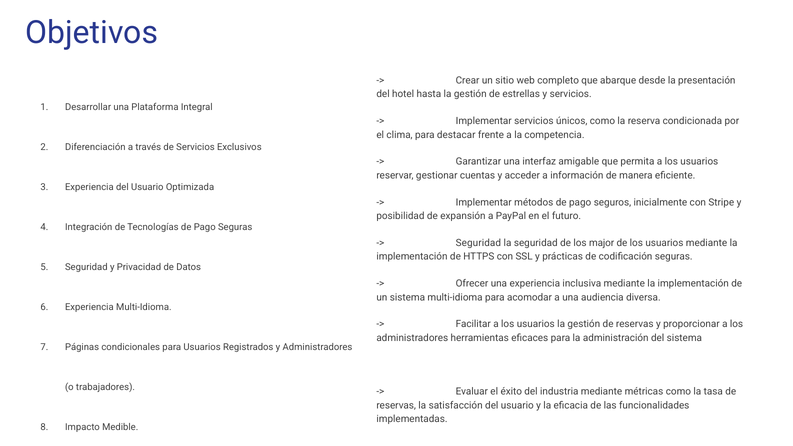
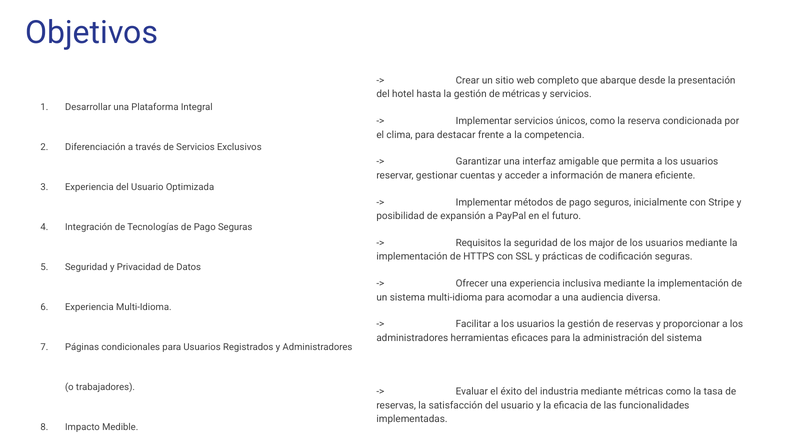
de estrellas: estrellas -> métricas (521, 94)
Seguridad: Seguridad -> Requisitos (478, 243)
